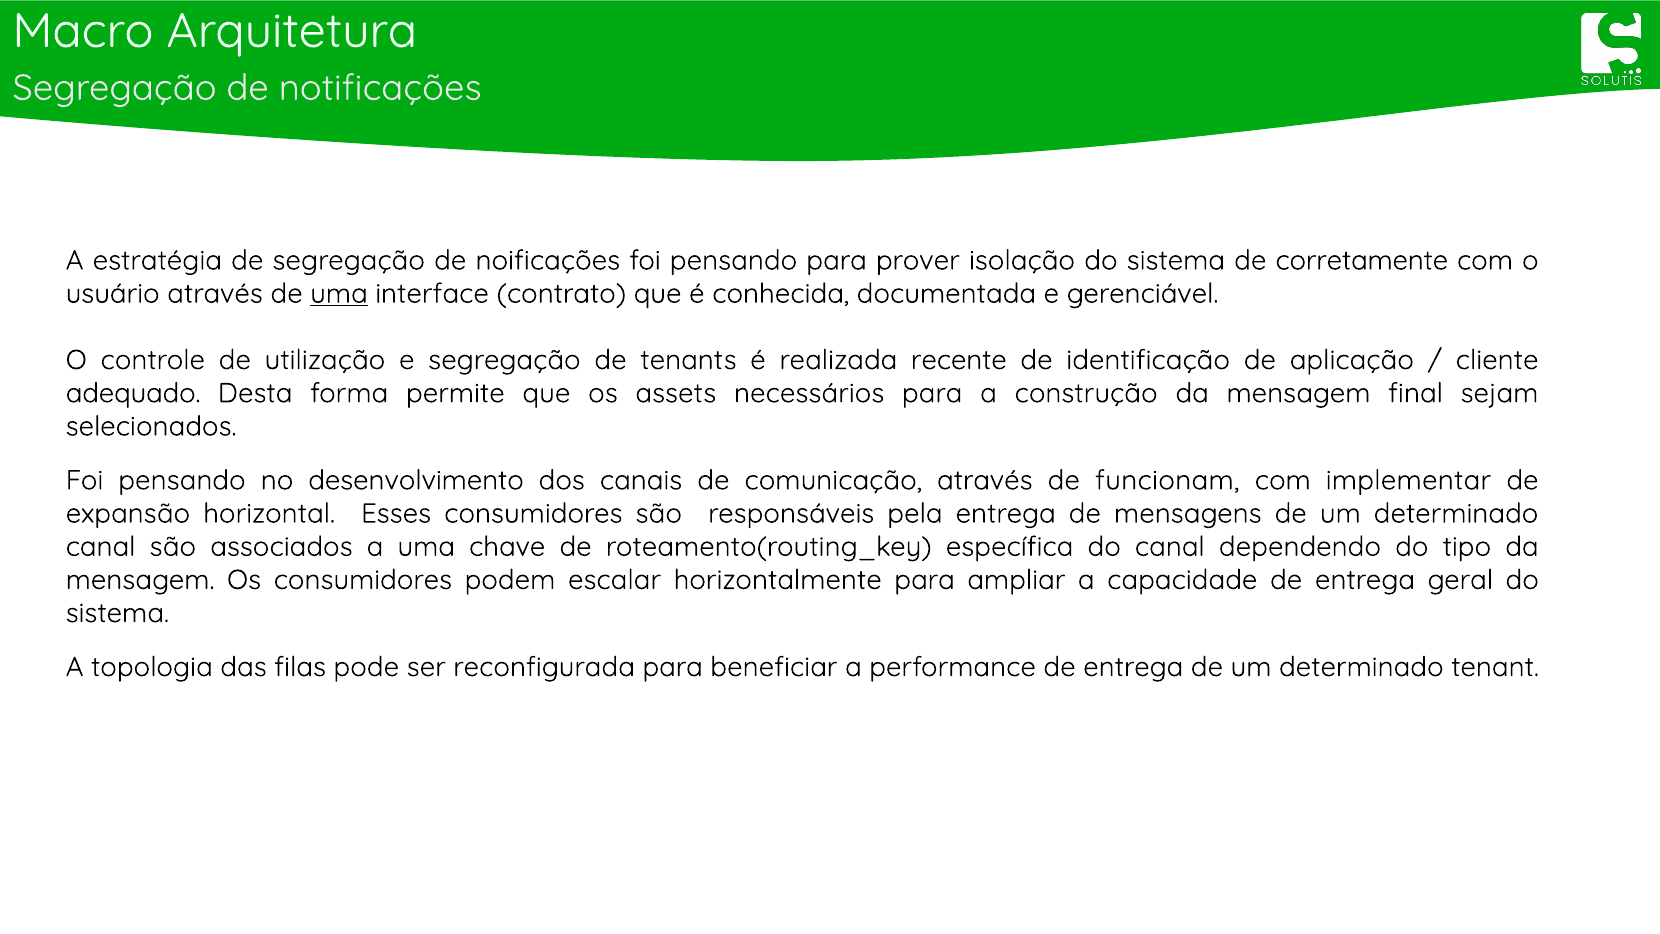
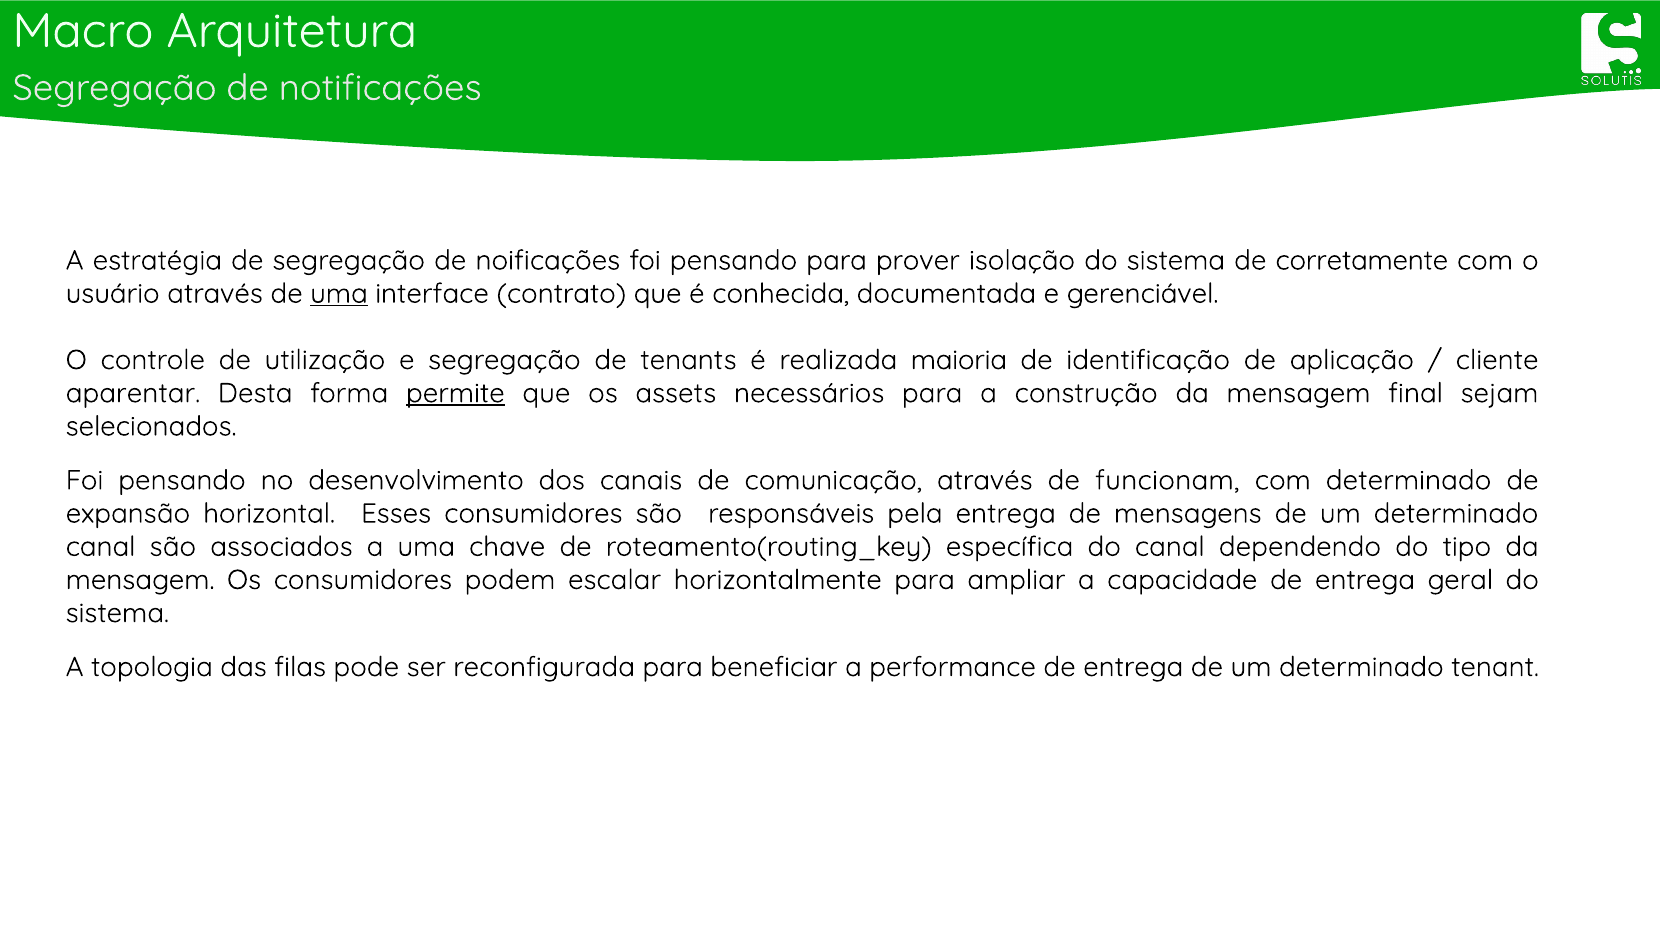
recente: recente -> maioria (959, 360)
adequado: adequado -> aparentar (133, 393)
permite underline: none -> present (455, 393)
com implementar: implementar -> determinado (1409, 480)
